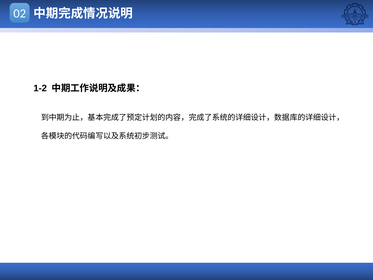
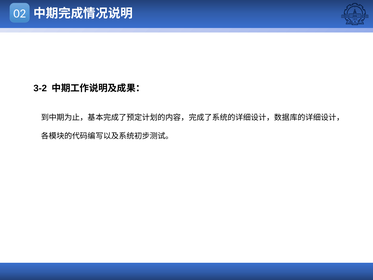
1-2: 1-2 -> 3-2 (40, 88)
